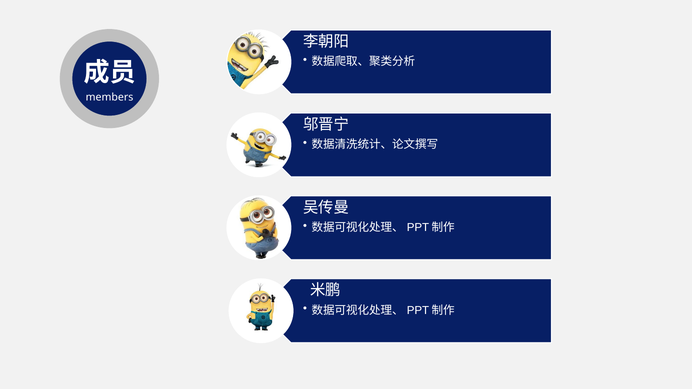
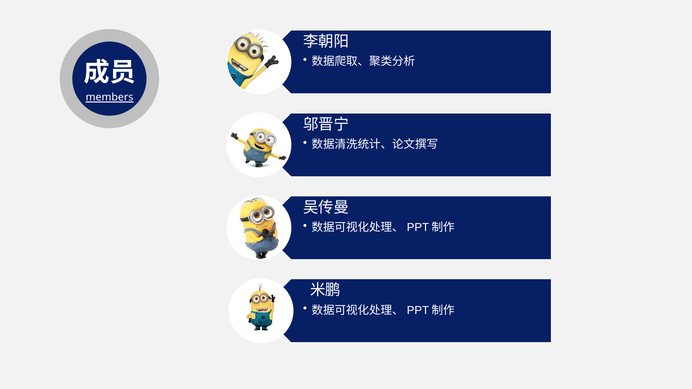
members underline: none -> present (109, 98)
